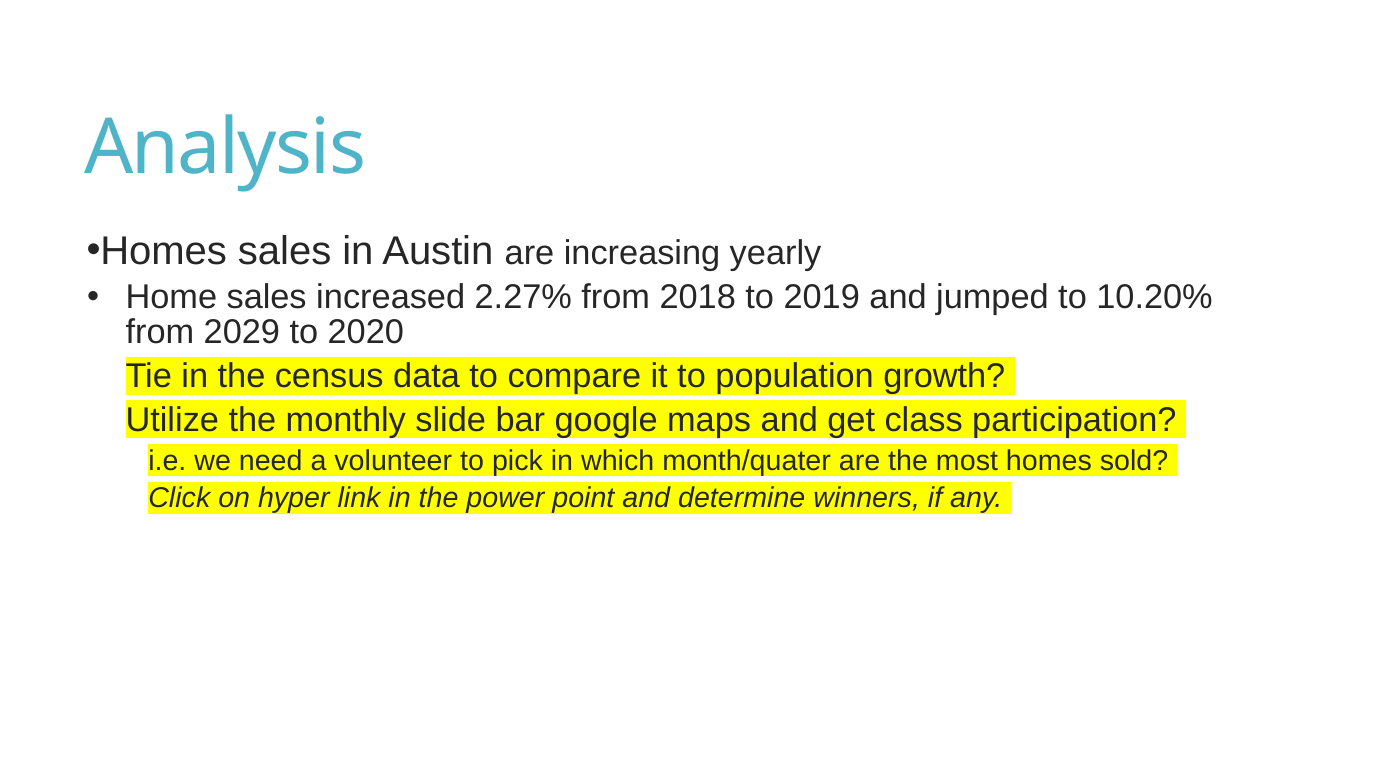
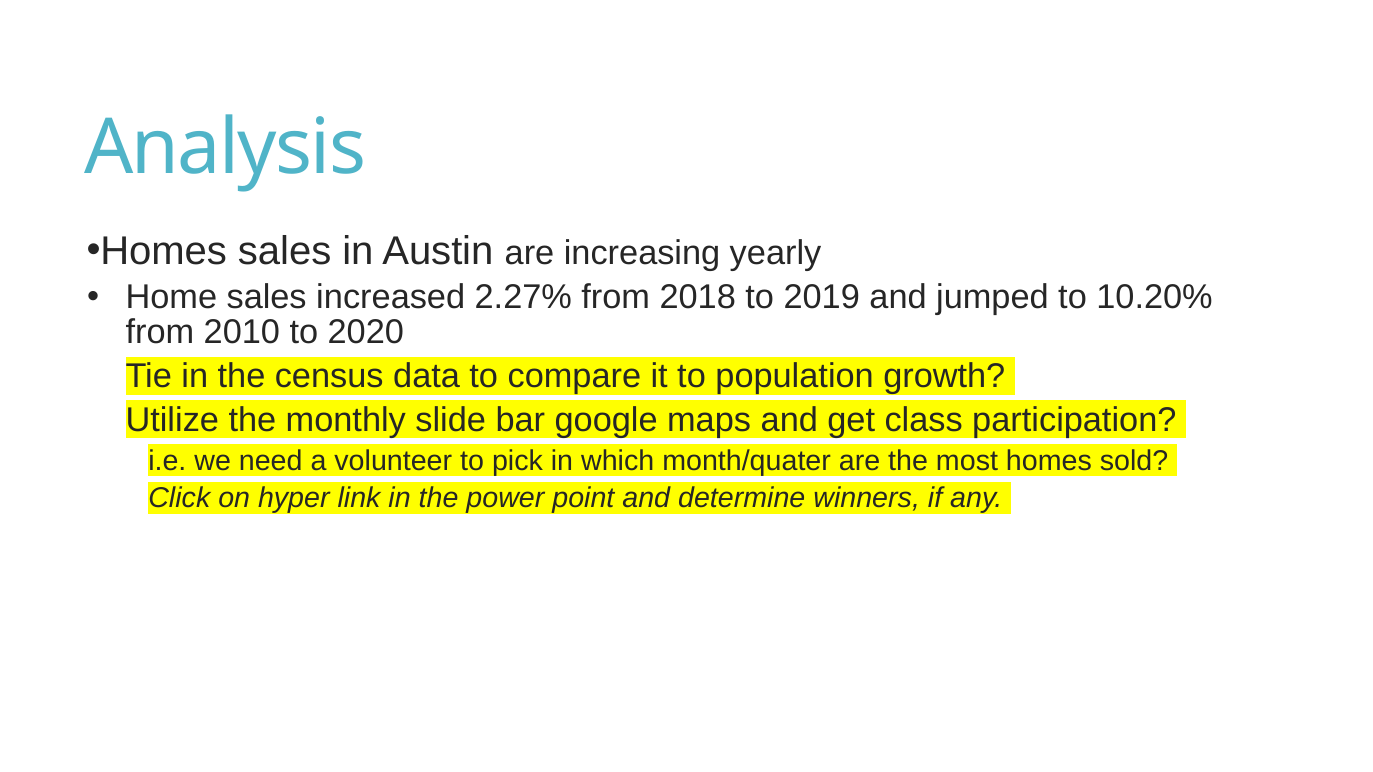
2029: 2029 -> 2010 (242, 333)
